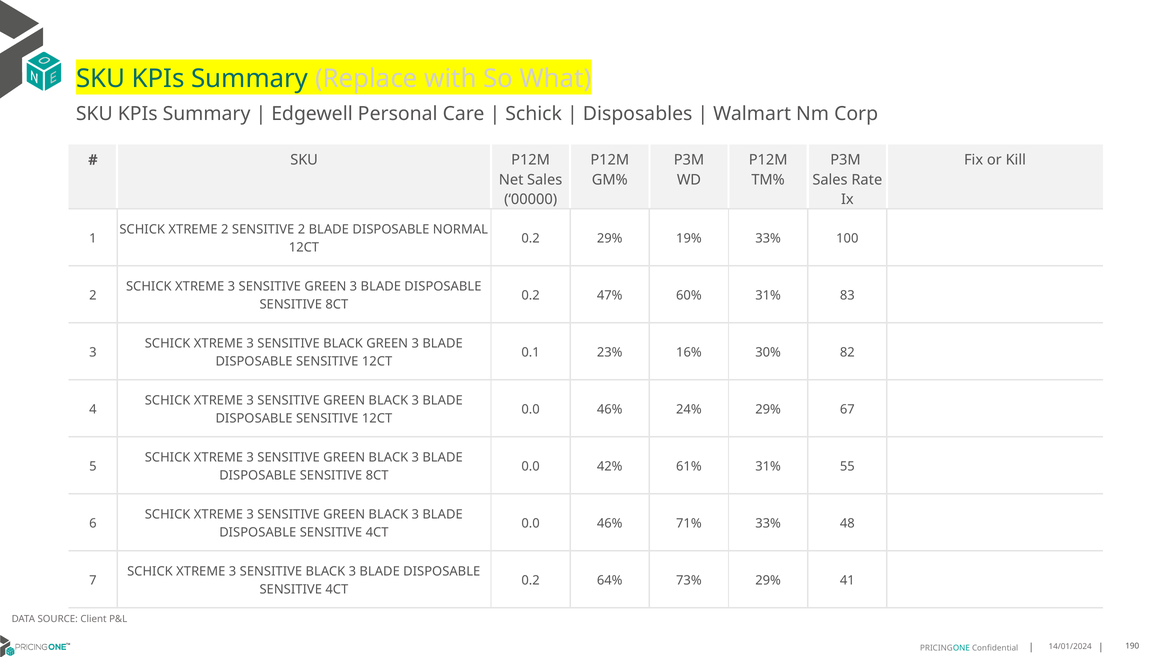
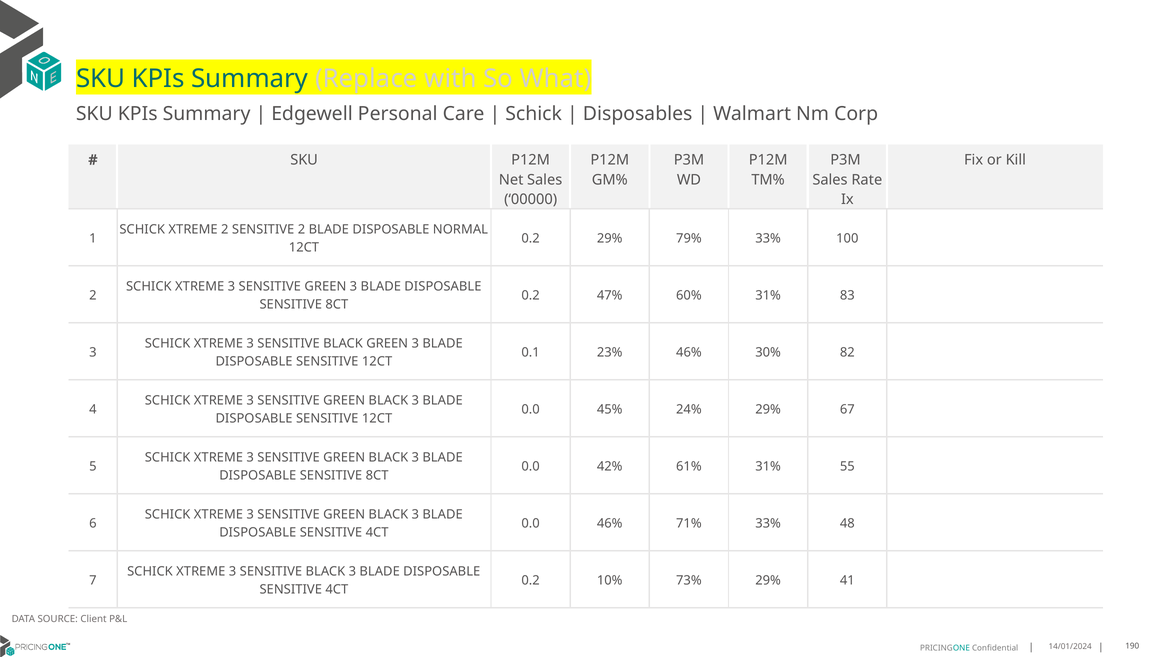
19%: 19% -> 79% (689, 239)
23% 16%: 16% -> 46% (689, 352)
46%: 46% -> 45% (610, 409)
64%: 64% -> 10% (610, 580)
